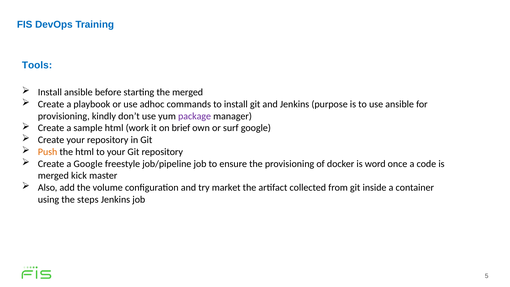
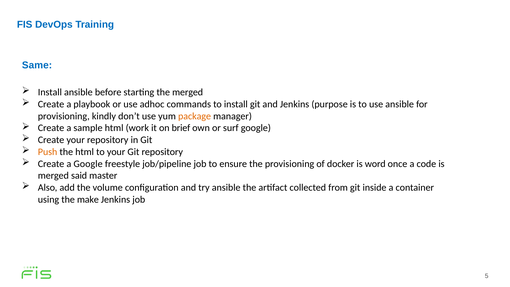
Tools: Tools -> Same (37, 65)
package colour: purple -> orange (195, 116)
kick: kick -> said (79, 176)
try market: market -> ansible (226, 188)
steps: steps -> make (88, 199)
